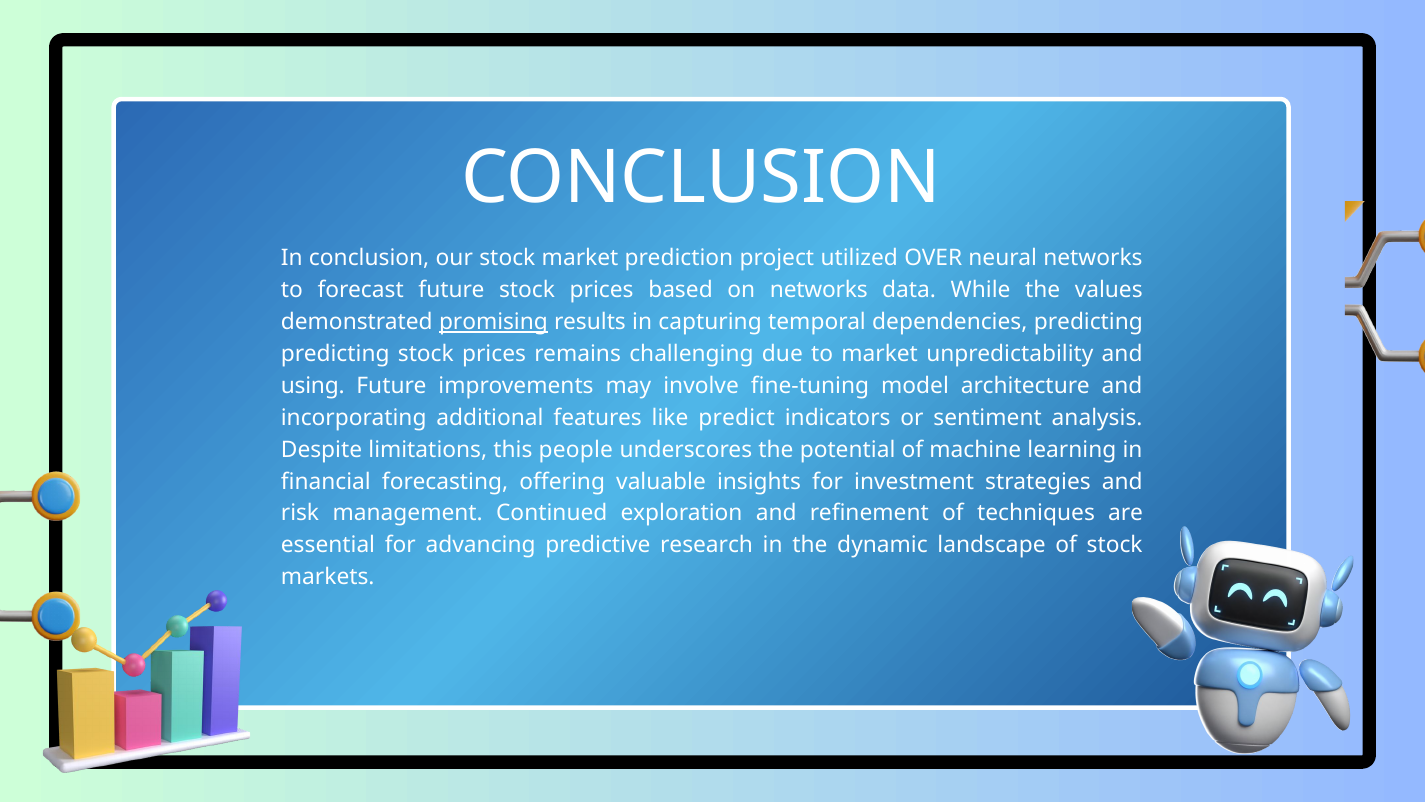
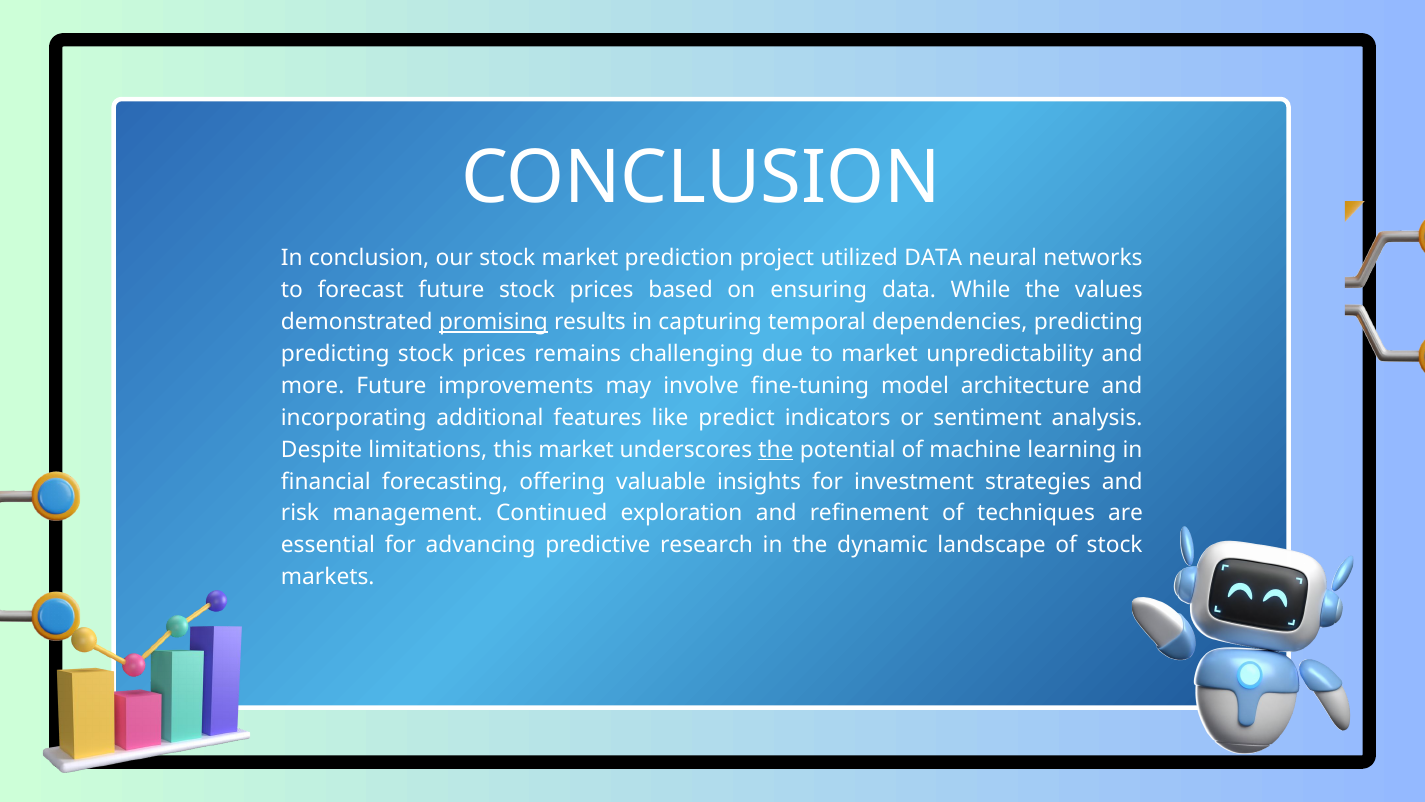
utilized OVER: OVER -> DATA (933, 258)
on networks: networks -> ensuring (819, 290)
using: using -> more (313, 386)
this people: people -> market (576, 449)
the underline: none -> present (776, 449)
